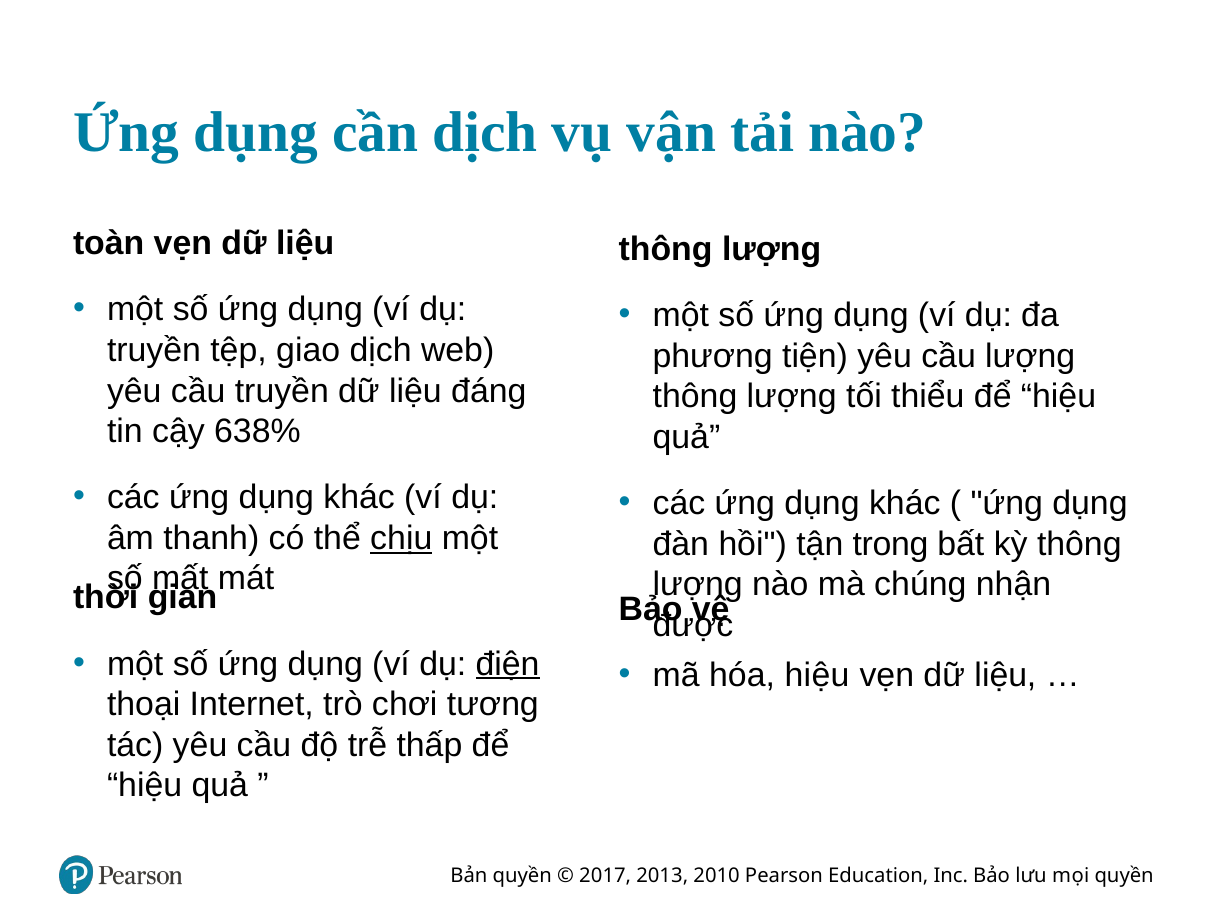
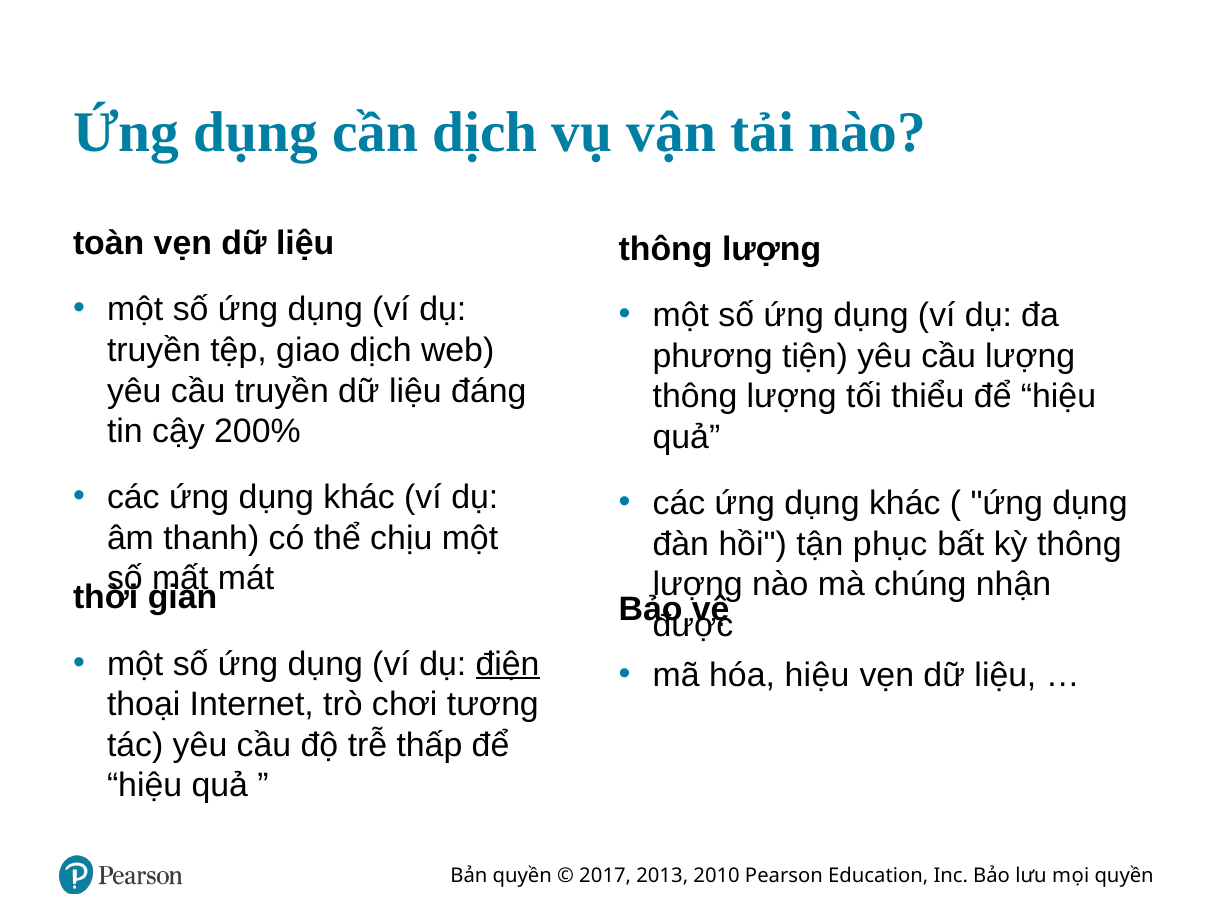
638%: 638% -> 200% (257, 431)
chịu underline: present -> none (401, 538)
trong: trong -> phục (890, 544)
